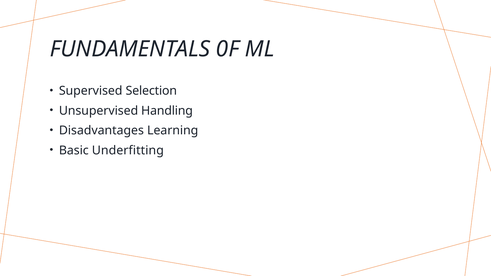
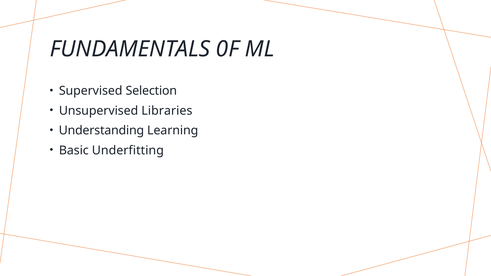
Handling: Handling -> Libraries (167, 111)
Disadvantages: Disadvantages -> Understanding (101, 131)
